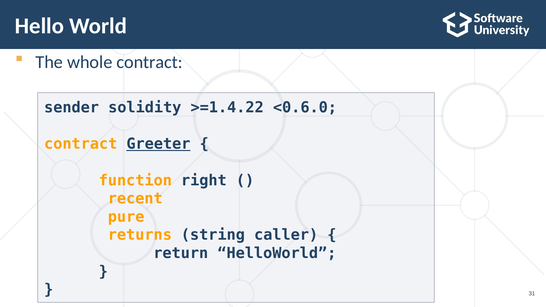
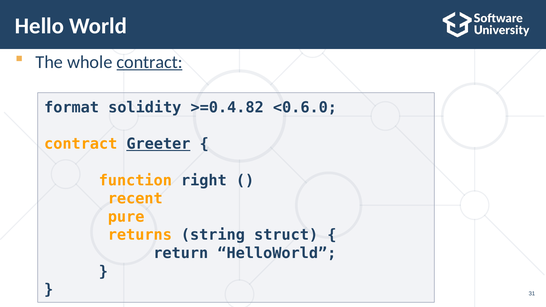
contract underline: none -> present (150, 62)
sender: sender -> format (72, 108)
>=1.4.22: >=1.4.22 -> >=0.4.82 (227, 108)
caller: caller -> struct (286, 235)
